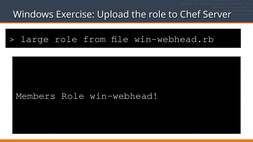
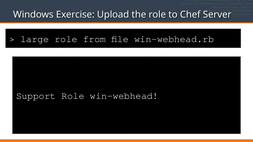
Members: Members -> Support (36, 96)
